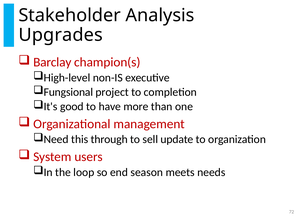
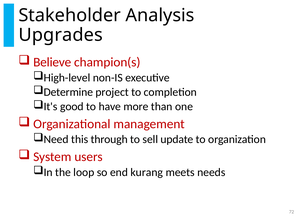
Barclay: Barclay -> Believe (52, 62)
Fungsional: Fungsional -> Determine (68, 92)
season: season -> kurang (147, 173)
